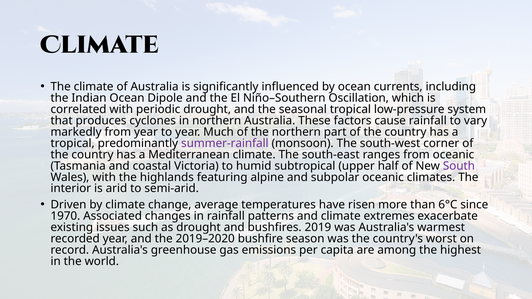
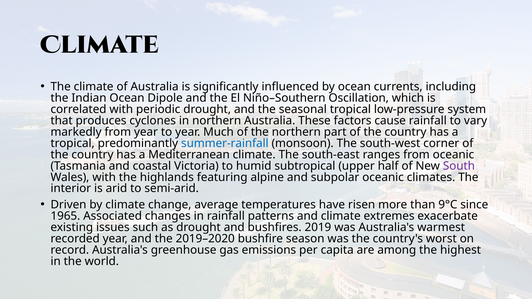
summer-rainfall colour: purple -> blue (225, 143)
6°C: 6°C -> 9°C (448, 205)
1970: 1970 -> 1965 (65, 216)
